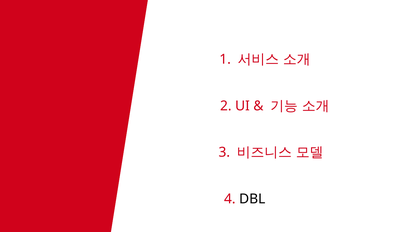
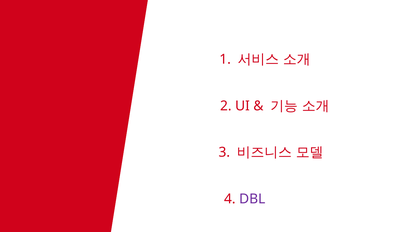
DBL colour: black -> purple (252, 199)
